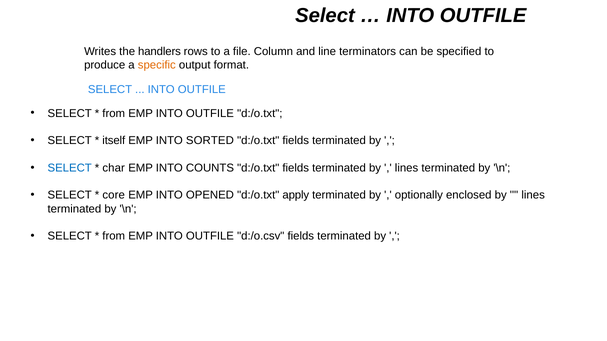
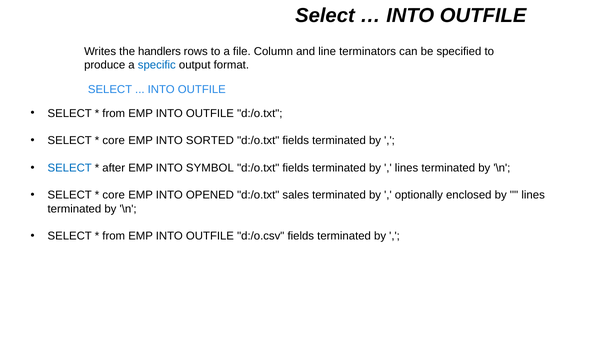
specific colour: orange -> blue (157, 65)
itself: itself -> core (114, 141)
char: char -> after (114, 168)
COUNTS: COUNTS -> SYMBOL (210, 168)
apply: apply -> sales (296, 195)
